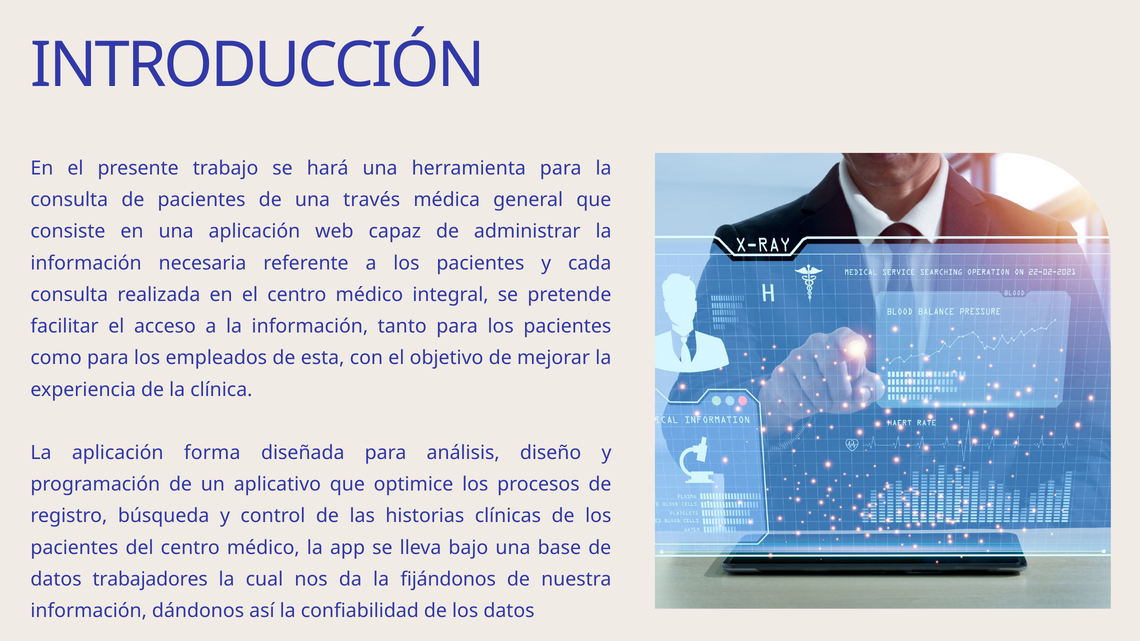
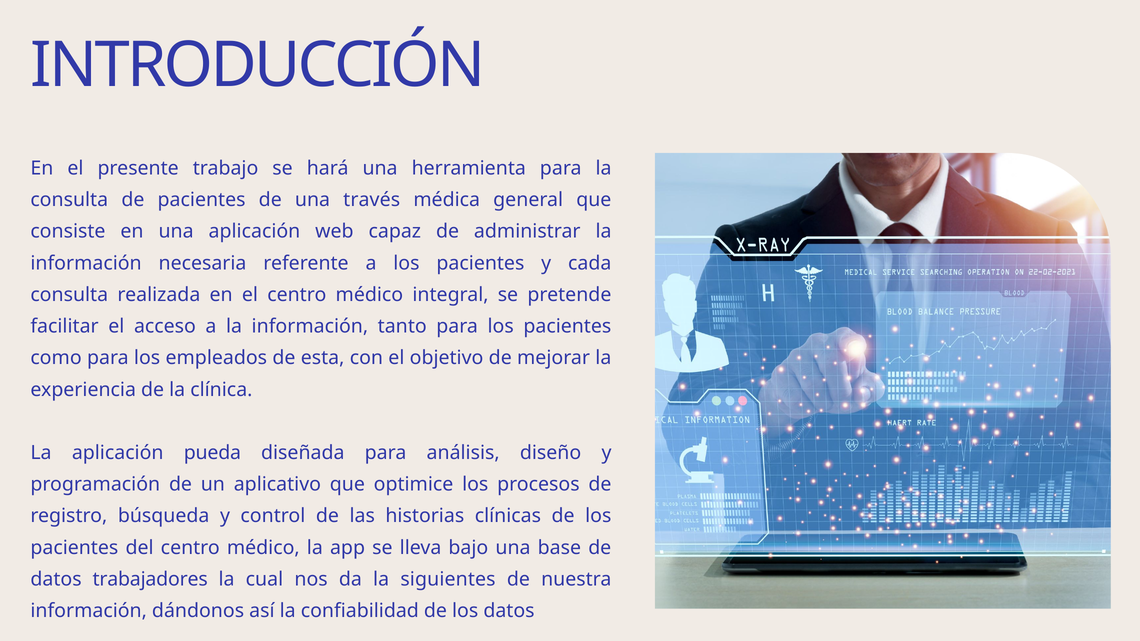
forma: forma -> pueda (212, 453)
fijándonos: fijándonos -> siguientes (448, 579)
